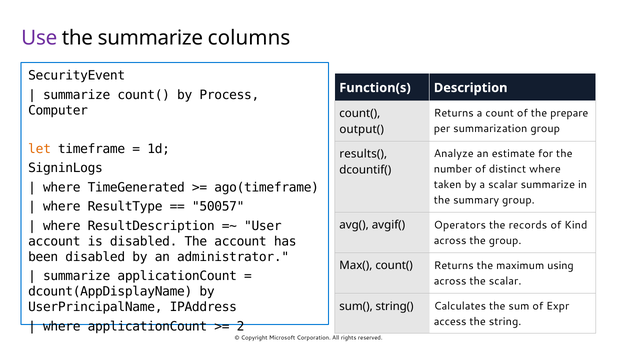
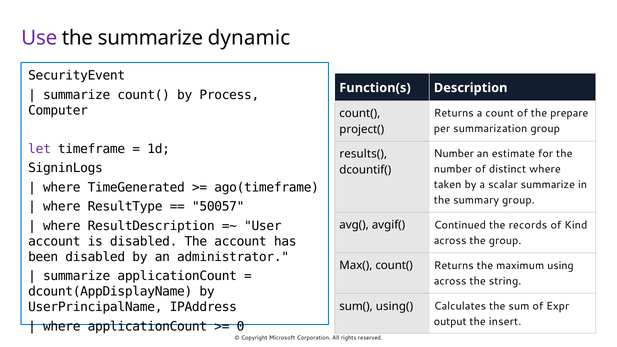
columns: columns -> dynamic (249, 38)
output(: output( -> project( (362, 129)
let colour: orange -> purple (40, 149)
Analyze: Analyze -> Number (454, 154)
Operators: Operators -> Continued (460, 225)
the scalar: scalar -> string (505, 281)
string(: string( -> using( (394, 306)
access: access -> output (450, 322)
string: string -> insert (505, 322)
2: 2 -> 0 (241, 326)
